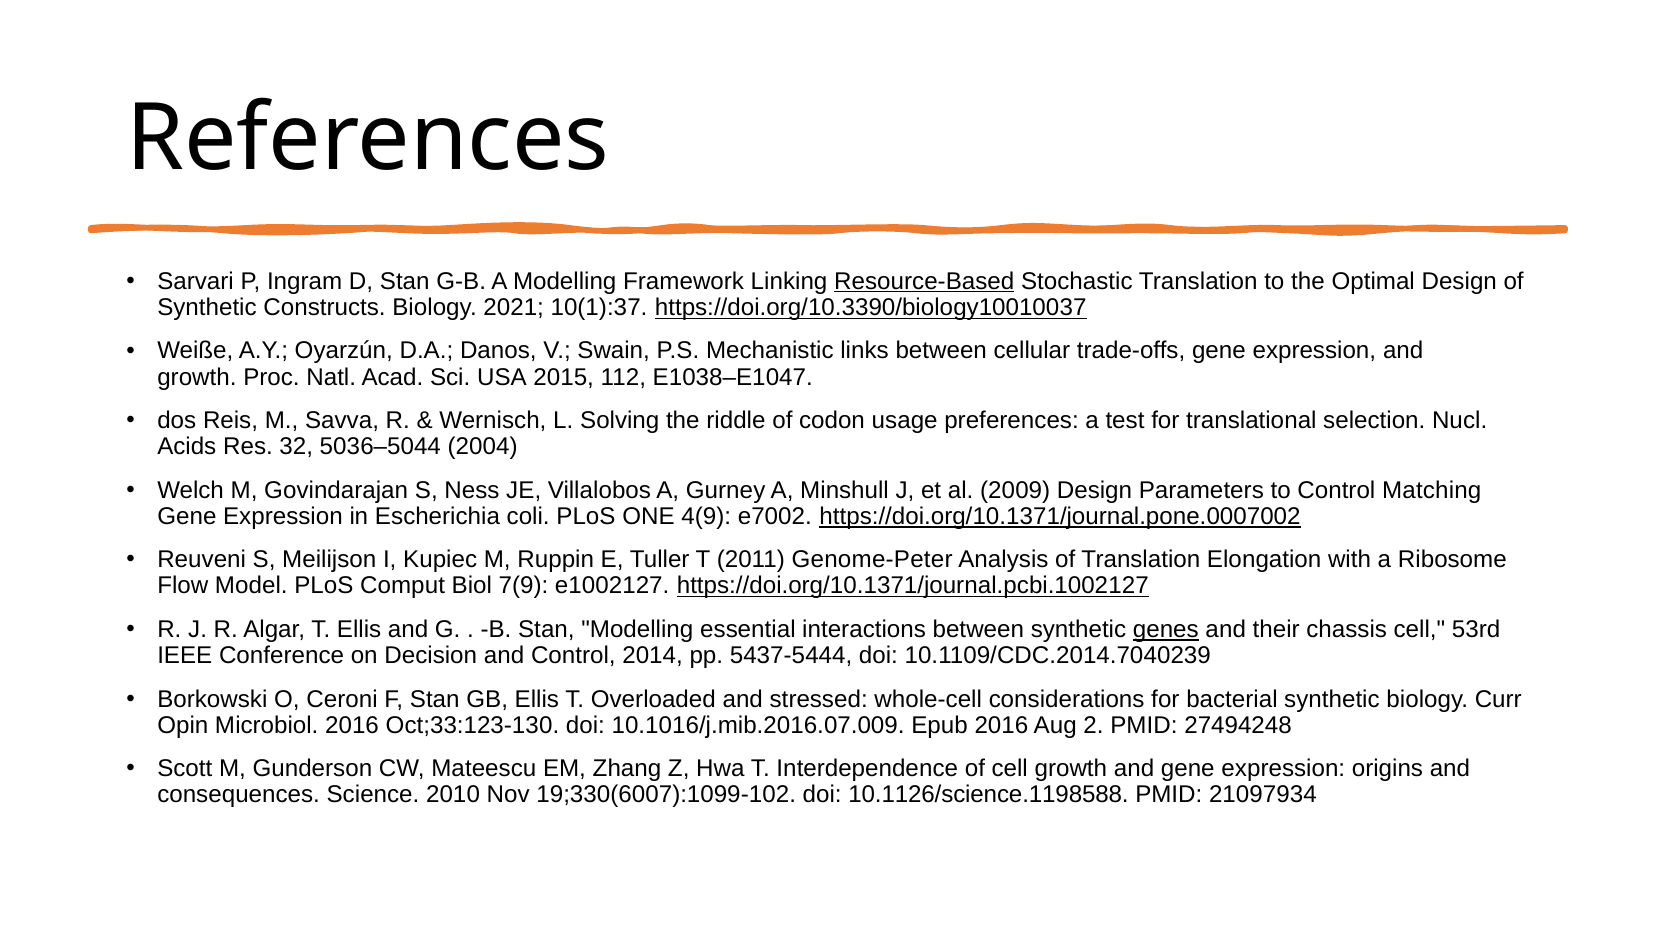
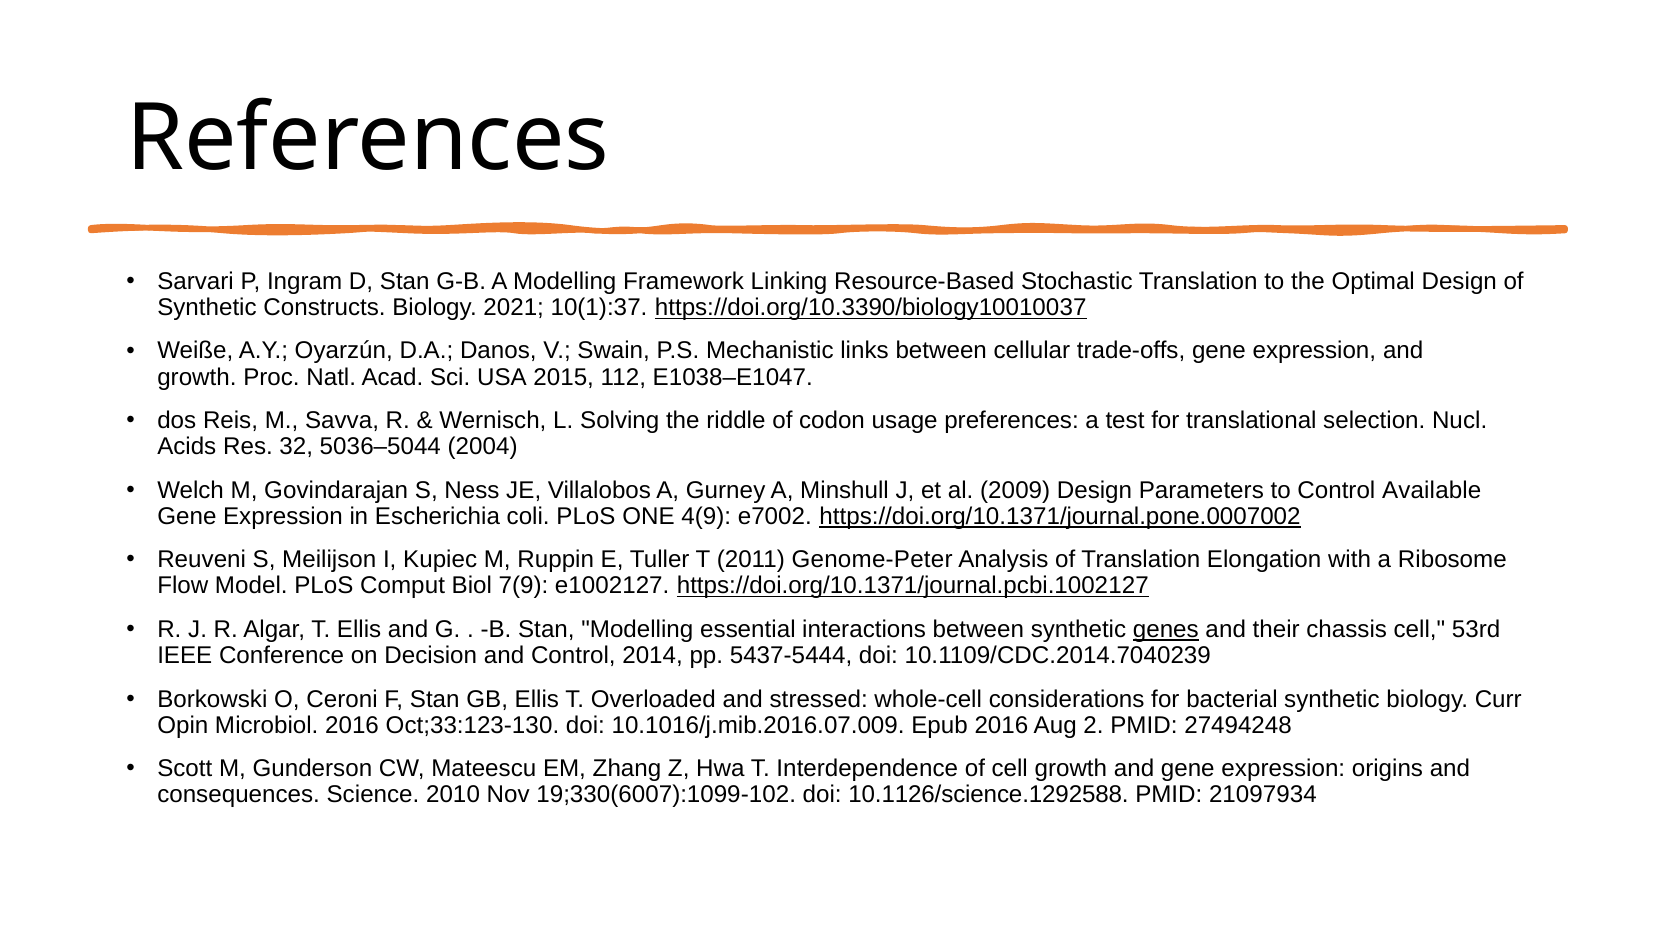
Resource-Based underline: present -> none (924, 281)
Matching: Matching -> Available (1432, 490)
10.1126/science.1198588: 10.1126/science.1198588 -> 10.1126/science.1292588 (989, 794)
